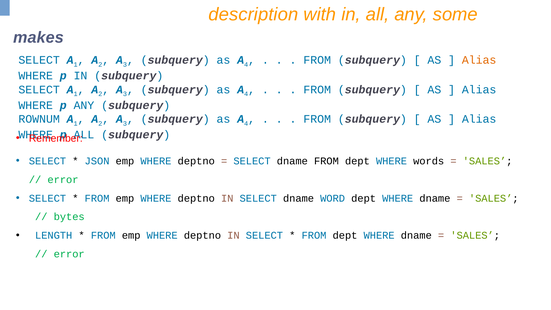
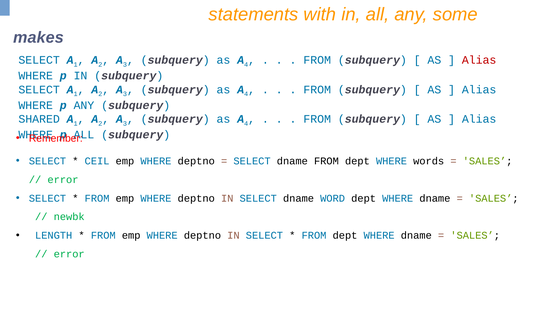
description: description -> statements (254, 14)
Alias colour: orange -> red (479, 60)
ROWNUM: ROWNUM -> SHARED (39, 119)
JSON: JSON -> CEIL (97, 161)
bytes: bytes -> newbk (69, 217)
